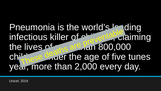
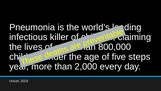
tunes: tunes -> steps (139, 56)
